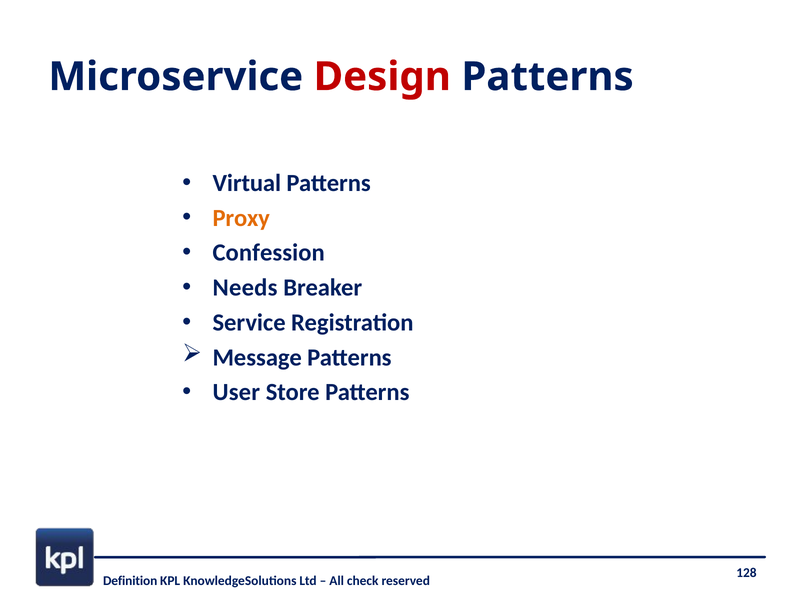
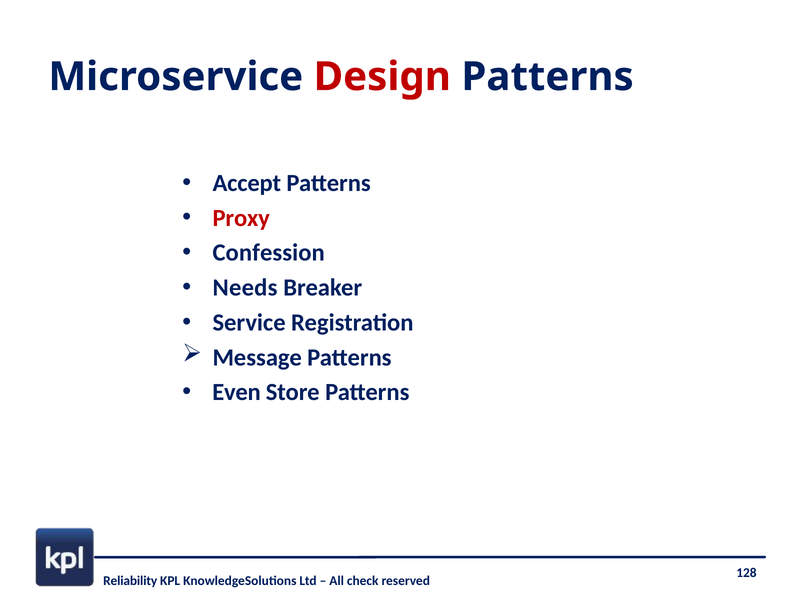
Virtual: Virtual -> Accept (247, 183)
Proxy colour: orange -> red (241, 218)
User: User -> Even (236, 392)
Definition: Definition -> Reliability (130, 580)
